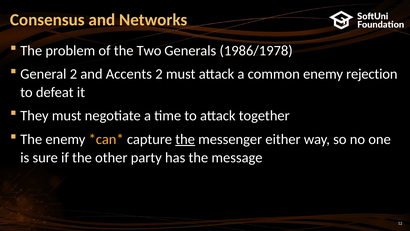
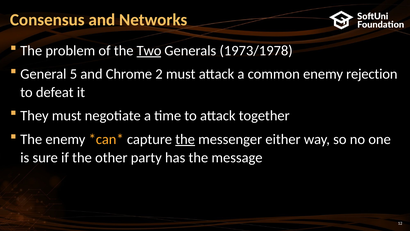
Two underline: none -> present (149, 51)
1986/1978: 1986/1978 -> 1973/1978 (256, 51)
General 2: 2 -> 5 (73, 74)
Accents: Accents -> Chrome (129, 74)
